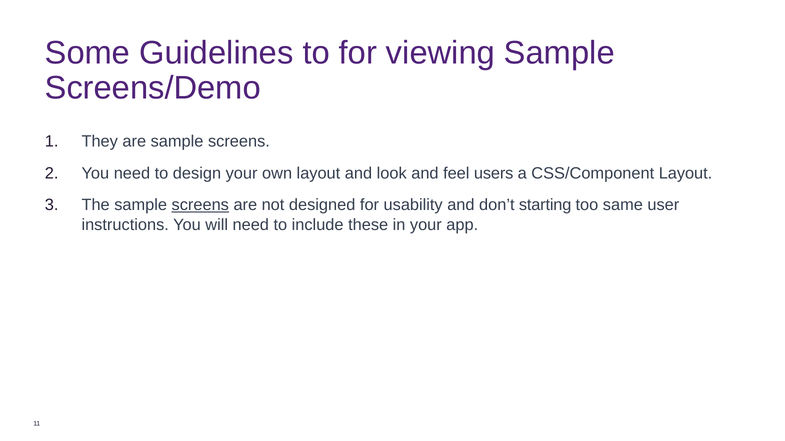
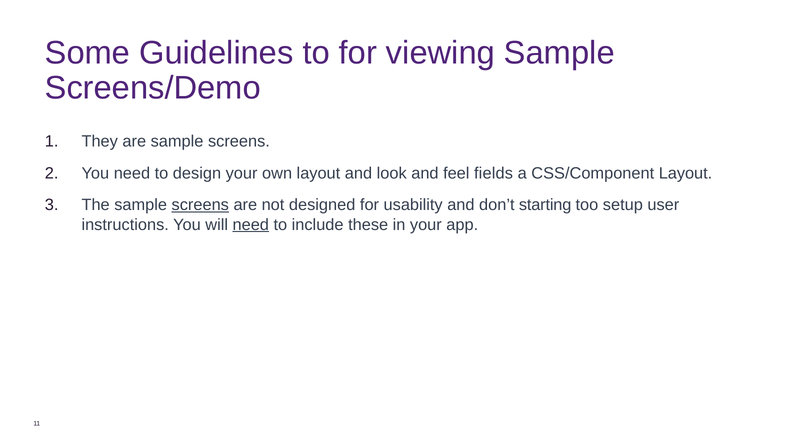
users: users -> fields (494, 173)
same: same -> setup (623, 205)
need underline: none -> present (251, 225)
